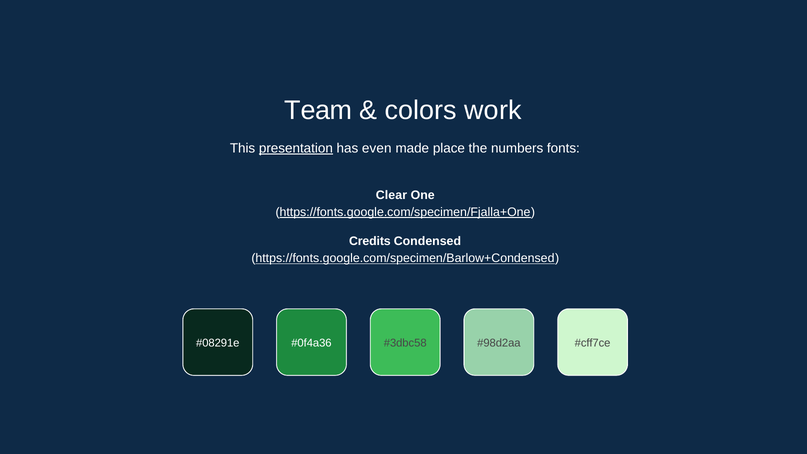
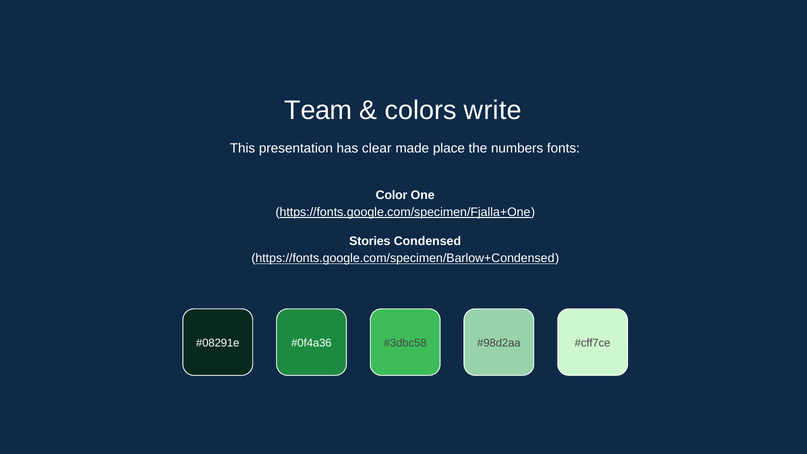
work: work -> write (493, 110)
presentation underline: present -> none (296, 148)
even: even -> clear (377, 148)
Clear: Clear -> Color (392, 195)
Credits: Credits -> Stories (370, 241)
